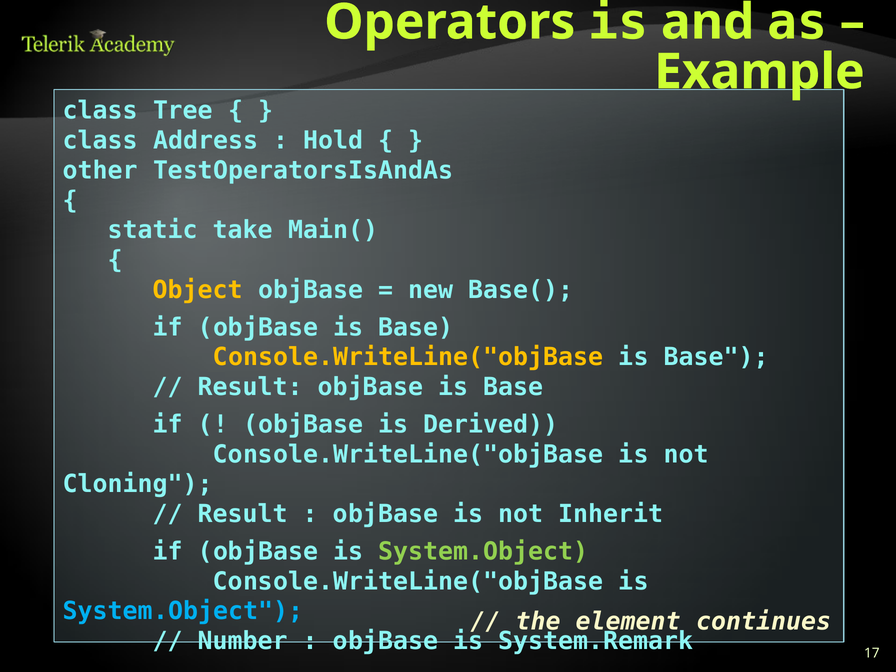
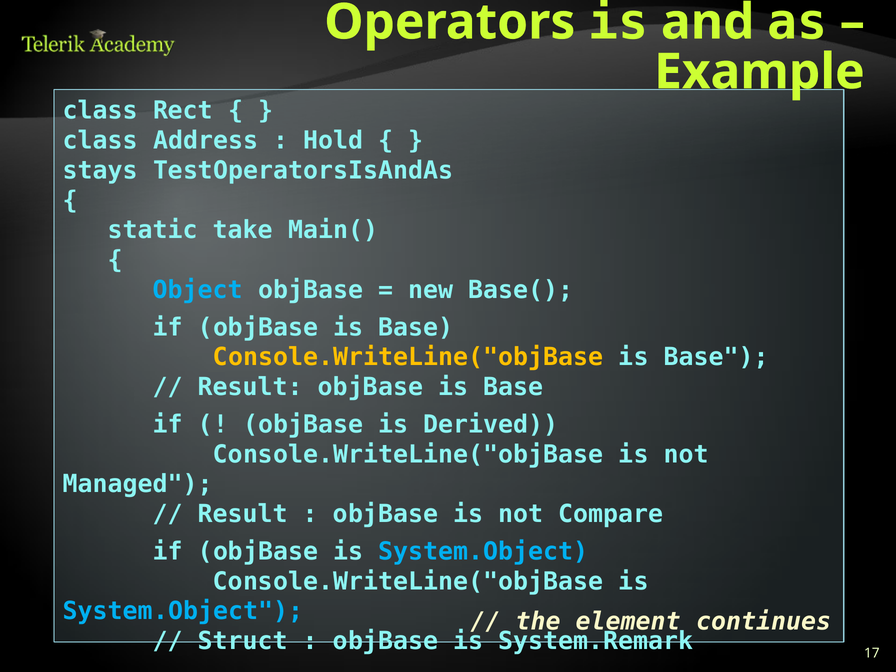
Tree: Tree -> Rect (183, 111)
other: other -> stays (100, 170)
Object colour: yellow -> light blue (198, 290)
Cloning: Cloning -> Managed (138, 484)
Inherit: Inherit -> Compare (611, 514)
System.Object colour: light green -> light blue (483, 551)
Number: Number -> Struct (243, 641)
